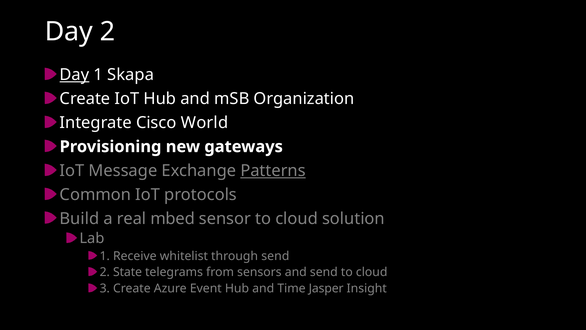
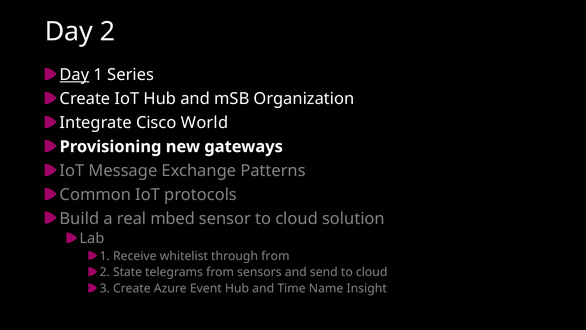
Skapa: Skapa -> Series (131, 75)
Patterns underline: present -> none (273, 170)
through send: send -> from (275, 256)
Jasper: Jasper -> Name (326, 288)
